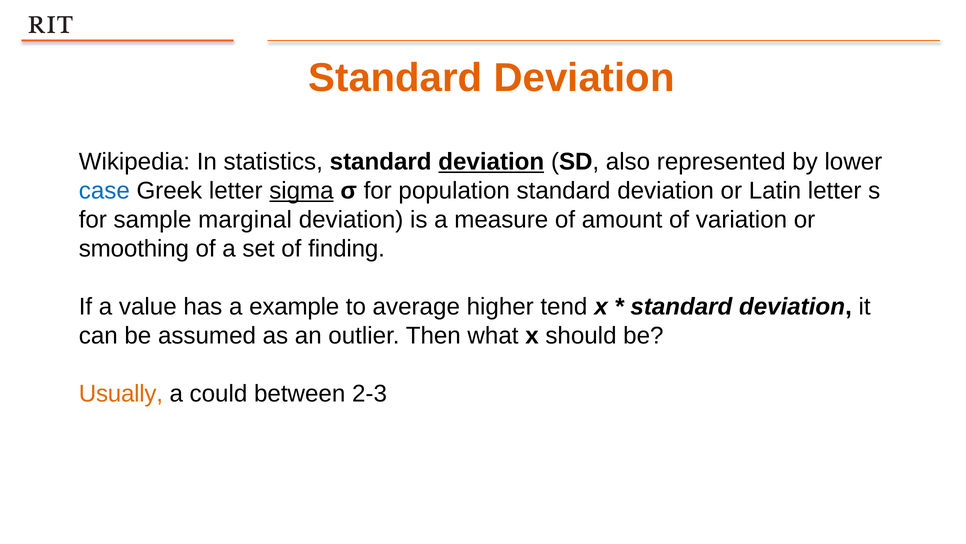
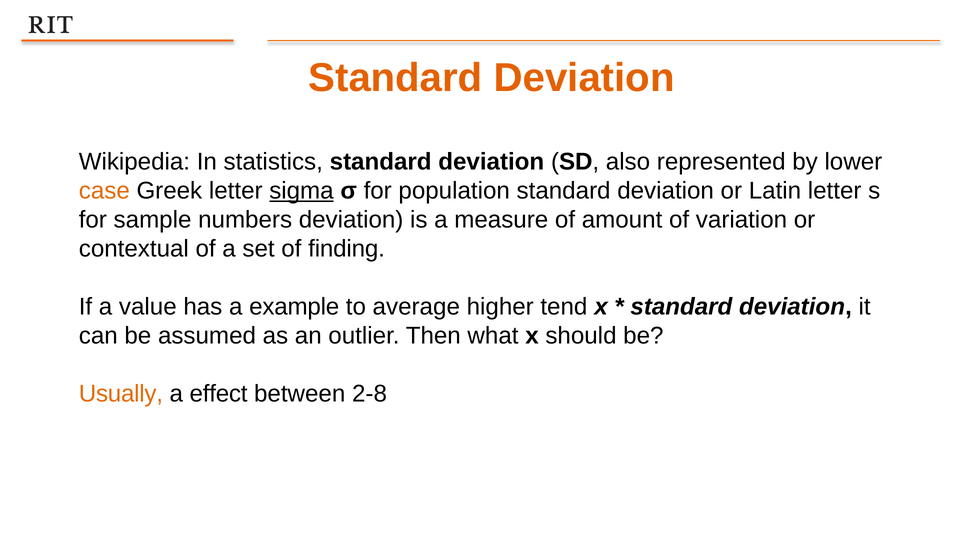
deviation underline: present -> none (491, 161)
case colour: blue -> orange (104, 190)
marginal: marginal -> numbers (245, 219)
smoothing: smoothing -> contextual (134, 248)
could: could -> effect (219, 393)
2-3: 2-3 -> 2-8 (370, 393)
